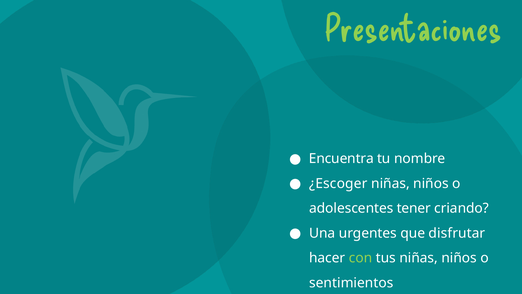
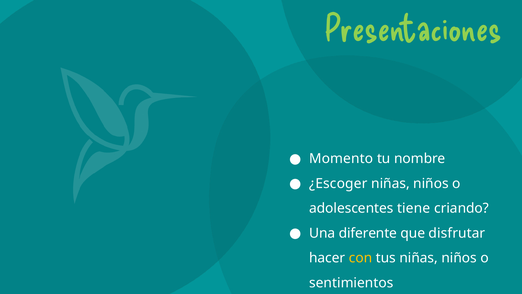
Encuentra: Encuentra -> Momento (341, 159)
tener: tener -> tiene (414, 208)
urgentes: urgentes -> diferente (368, 233)
con colour: light green -> yellow (361, 258)
